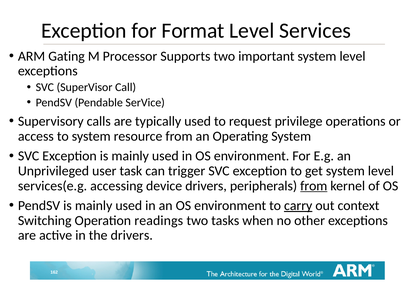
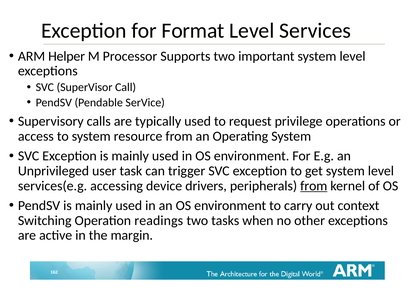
Gating: Gating -> Helper (67, 56)
carry underline: present -> none (298, 206)
the drivers: drivers -> margin (132, 236)
